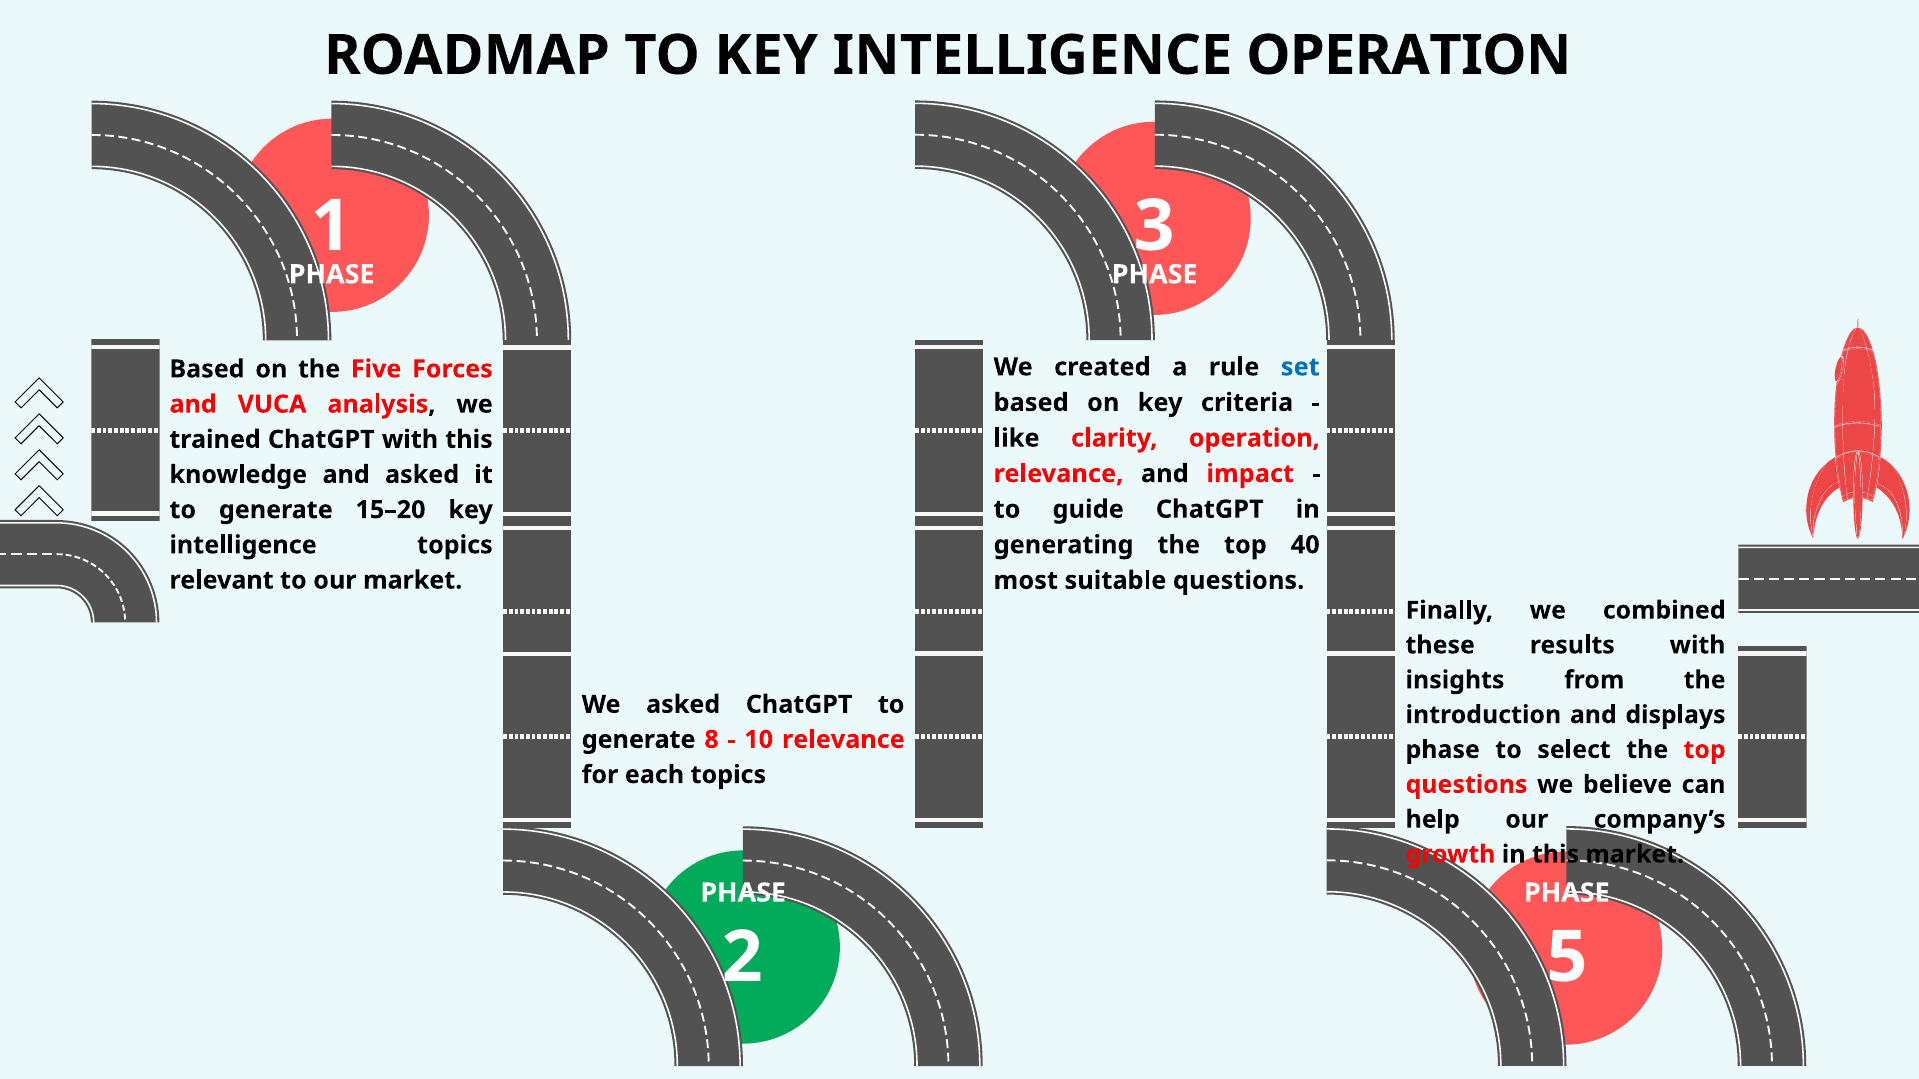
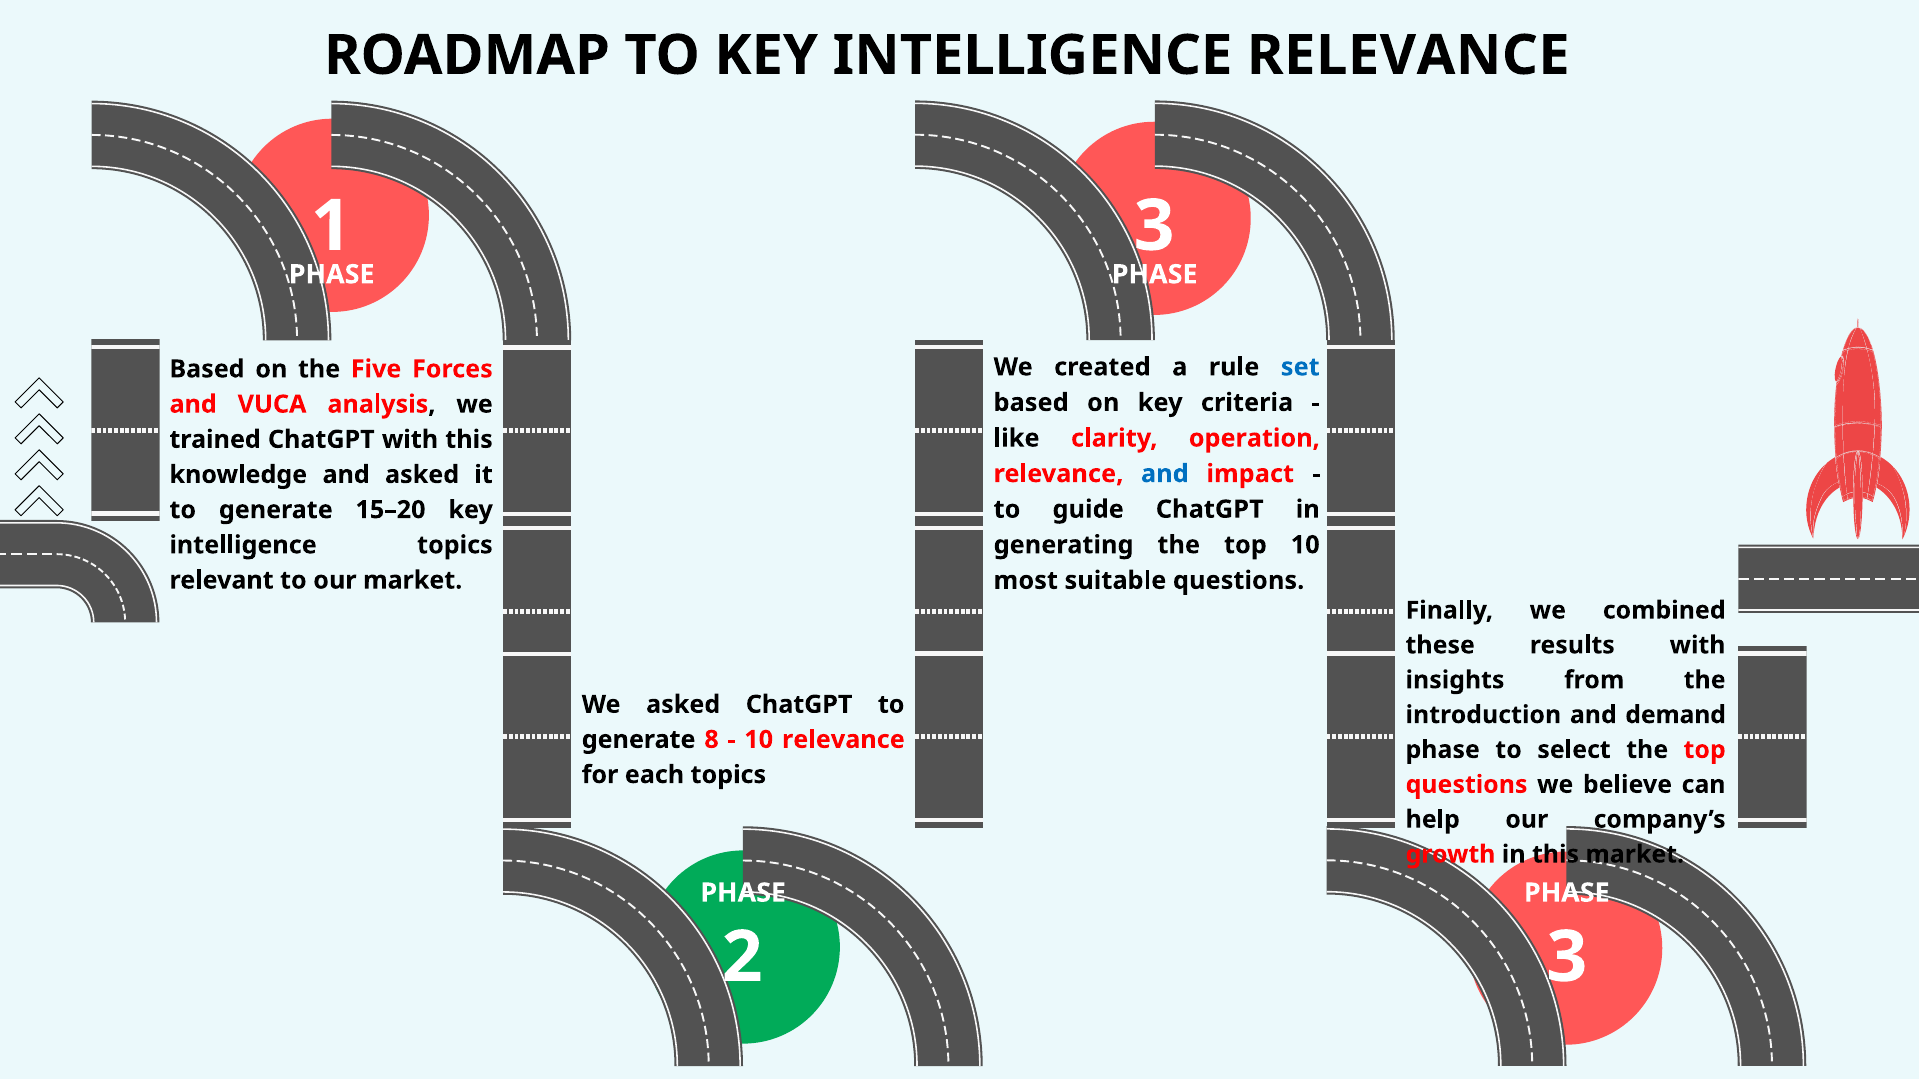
INTELLIGENCE OPERATION: OPERATION -> RELEVANCE (1408, 56)
and colour: black -> blue (1165, 474)
top 40: 40 -> 10 (1305, 545)
displays: displays -> demand (1676, 715)
2 5: 5 -> 3 (1567, 958)
